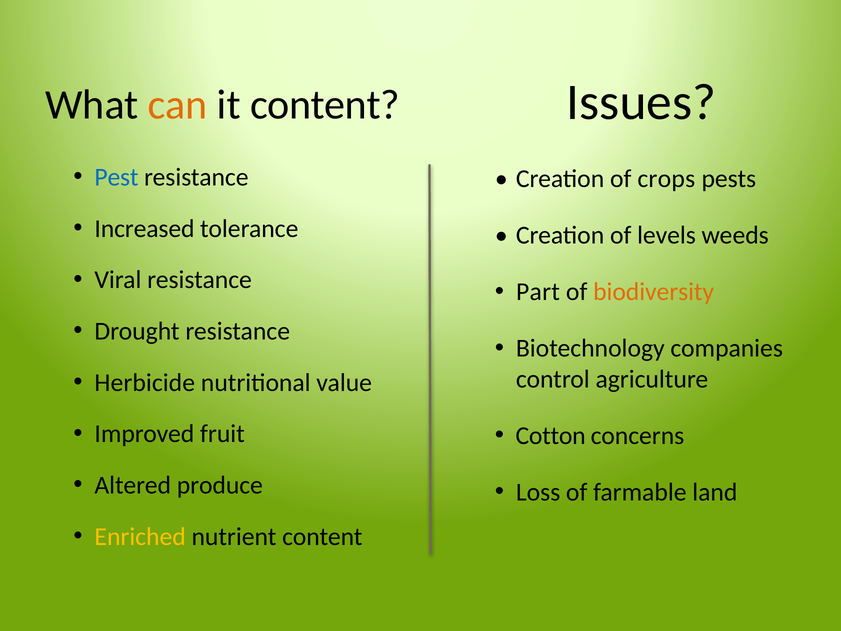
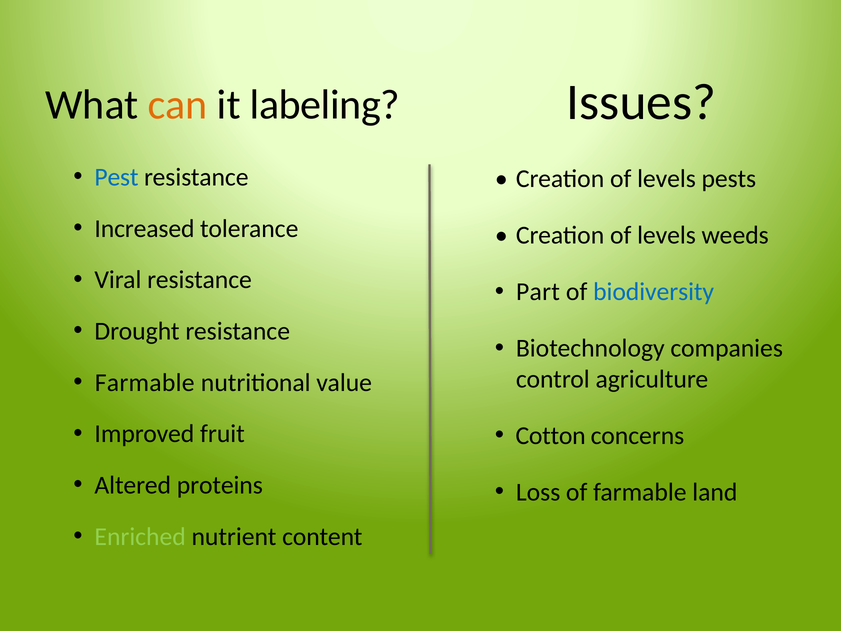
it content: content -> labeling (325, 105)
crops: crops -> levels (666, 179)
biodiversity colour: orange -> blue (654, 292)
Herbicide: Herbicide -> Farmable (145, 382)
produce: produce -> proteins (220, 485)
Enriched colour: yellow -> light green (140, 536)
